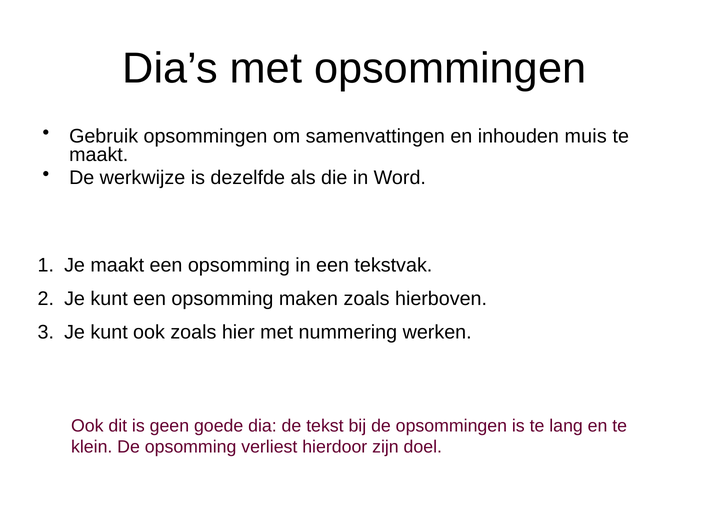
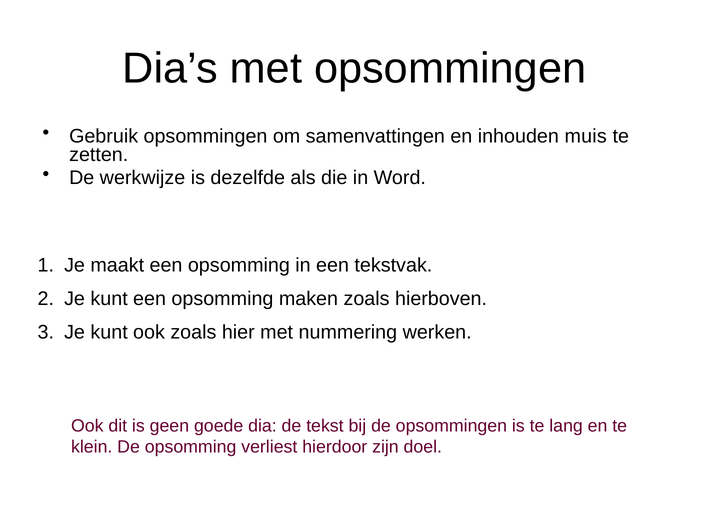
maakt: maakt -> zetten (99, 155)
